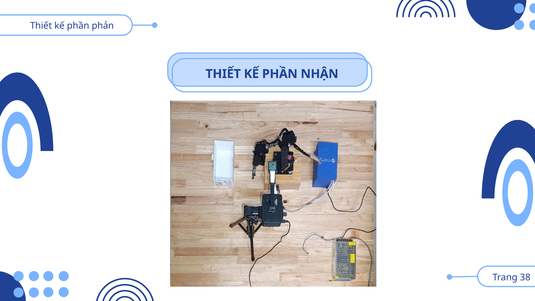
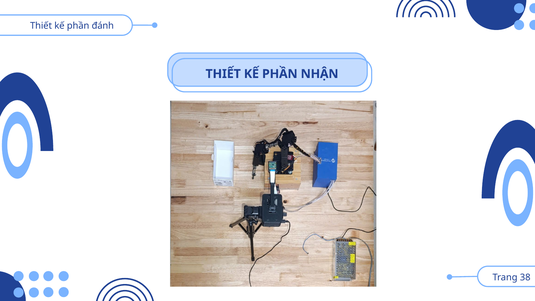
phản: phản -> đánh (103, 26)
